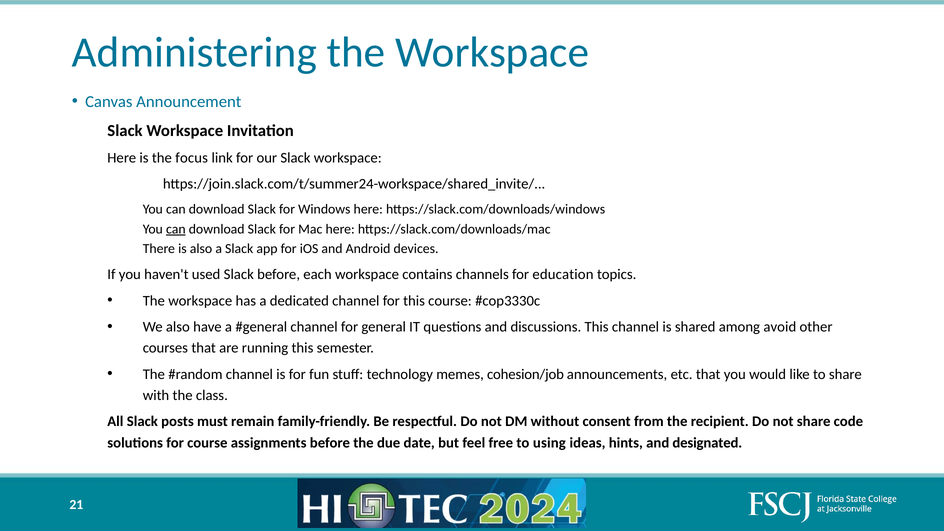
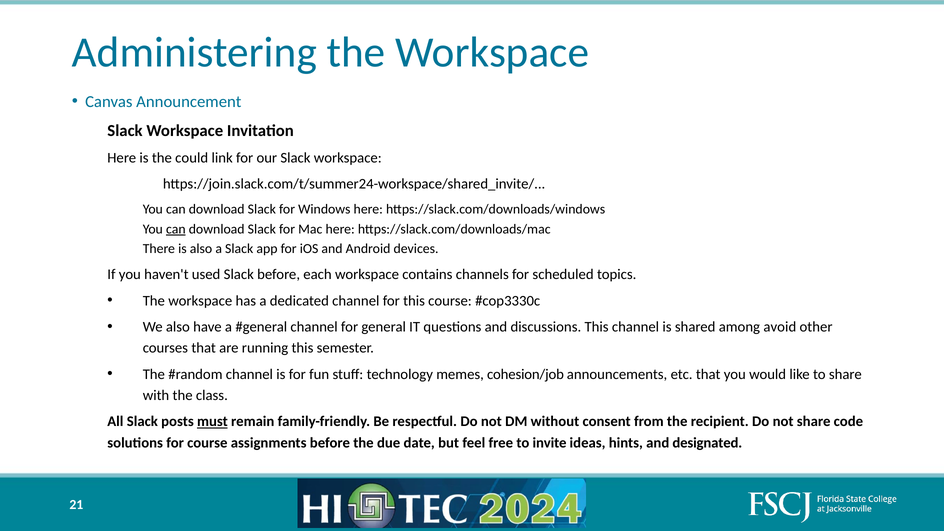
focus: focus -> could (192, 158)
education: education -> scheduled (563, 275)
must underline: none -> present (212, 422)
using: using -> invite (550, 443)
